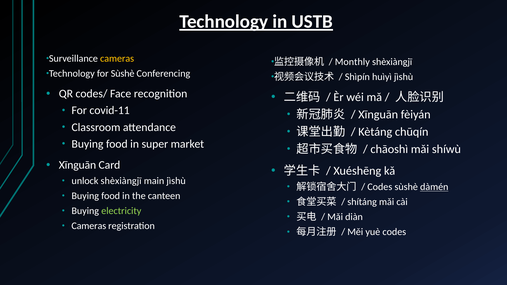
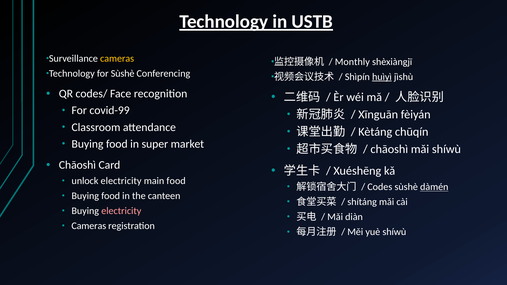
huìyì underline: none -> present (382, 77)
covid-11: covid-11 -> covid-99 (110, 111)
Xīnguān: Xīnguān -> Chāoshì (77, 165)
unlock shèxiàngjī: shèxiàngjī -> electricity (121, 181)
main jìshù: jìshù -> food (176, 181)
electricity colour: light green -> pink (121, 211)
yuè codes: codes -> shíwù (394, 232)
